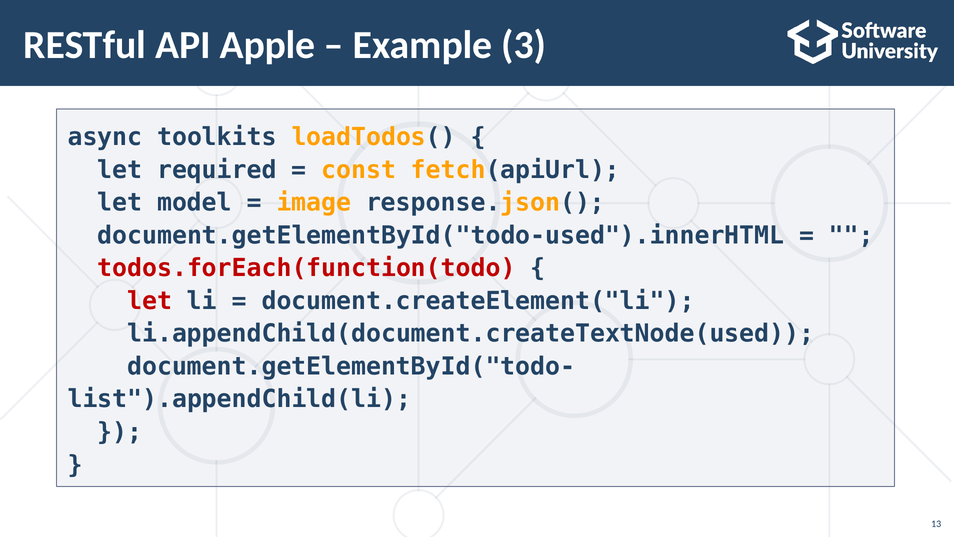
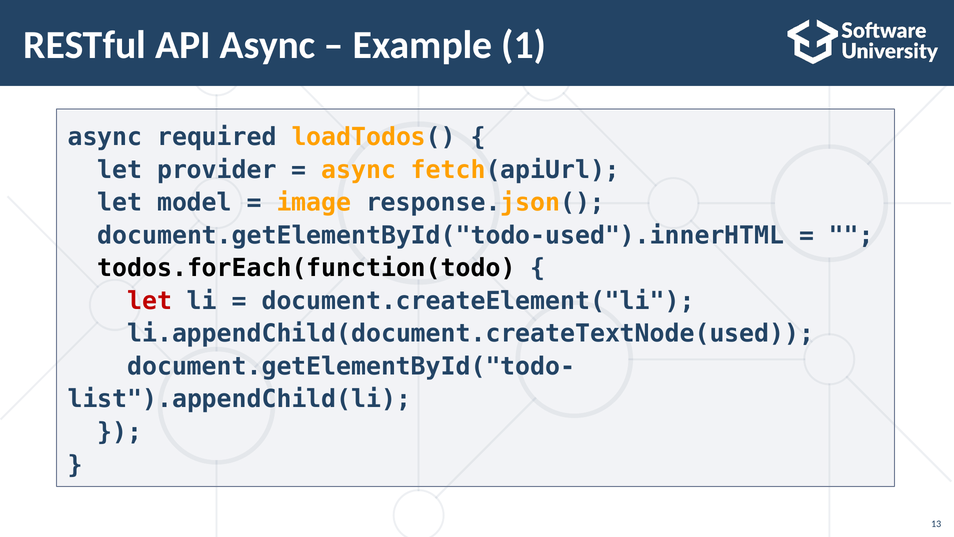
API Apple: Apple -> Async (268, 45)
3: 3 -> 1 (524, 45)
toolkits: toolkits -> required (217, 137)
required: required -> provider (217, 170)
const: const -> async (359, 170)
todos.forEach(function(todo colour: red -> black (306, 268)
